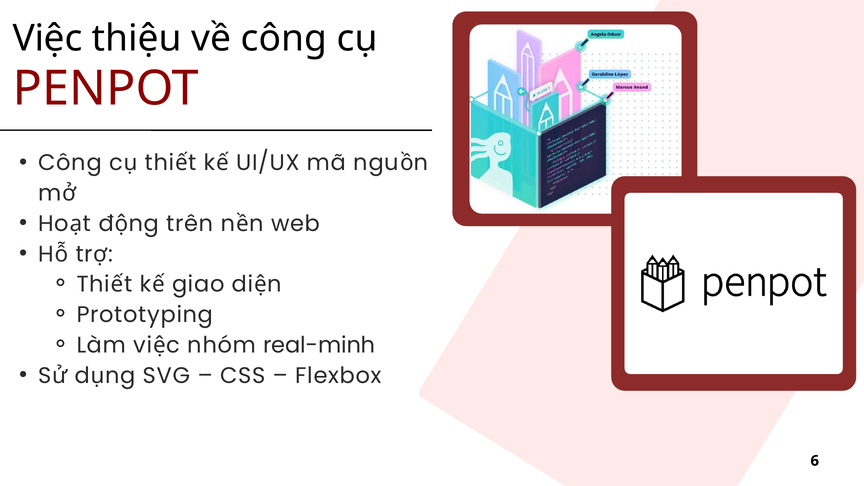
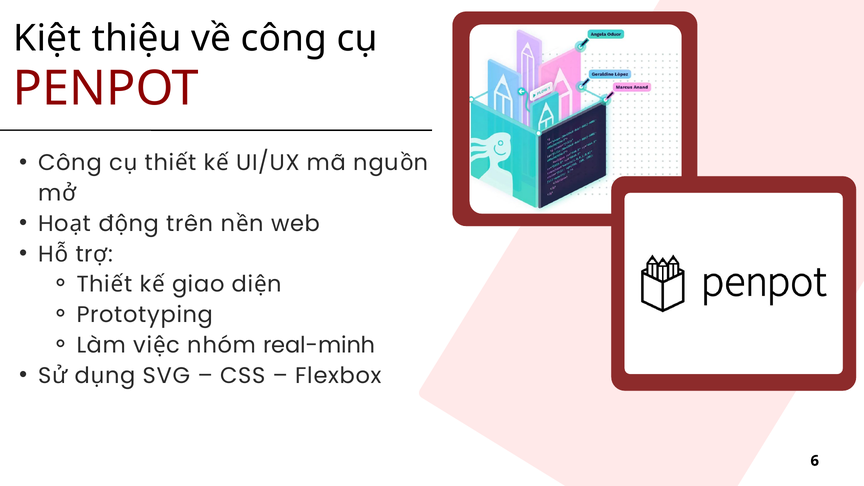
Việc: Việc -> Kiệt (47, 38)
